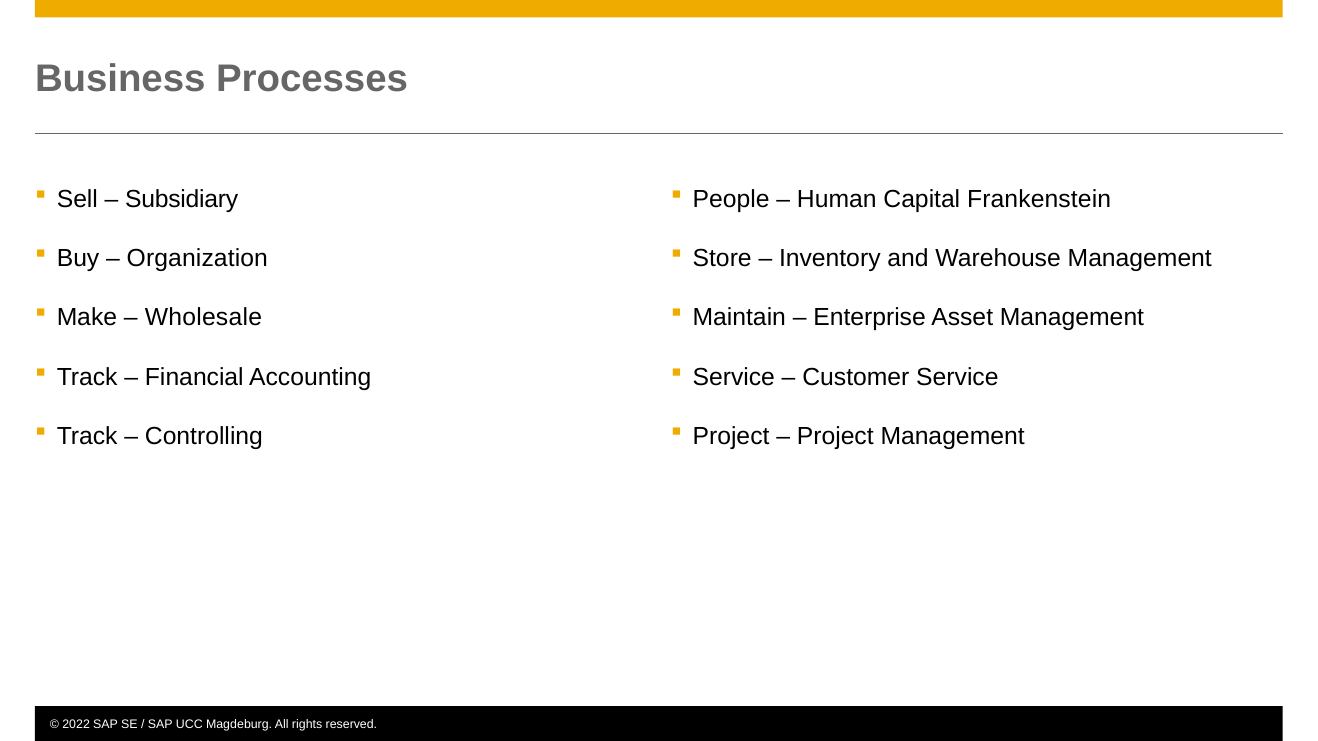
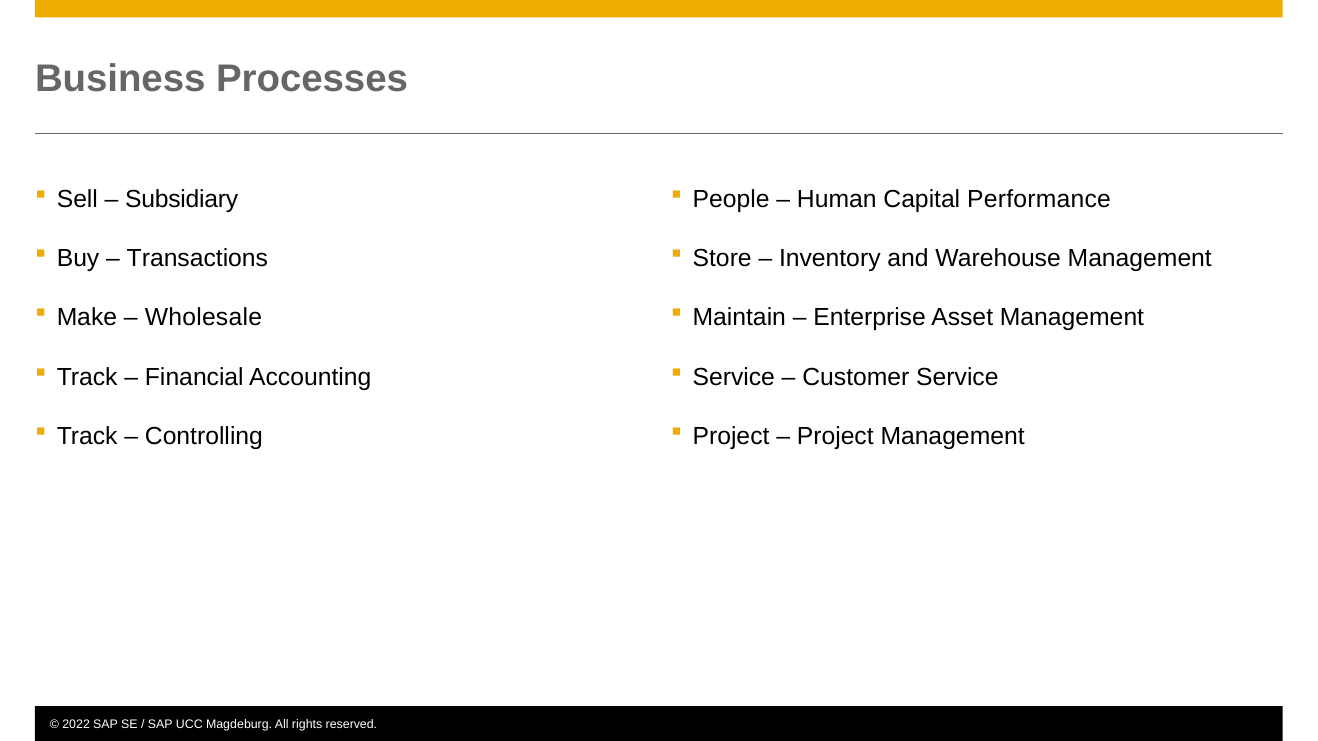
Frankenstein: Frankenstein -> Performance (1039, 199)
Organization: Organization -> Transactions (197, 259)
